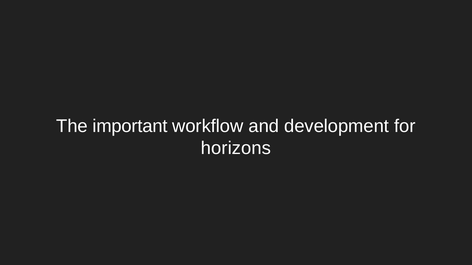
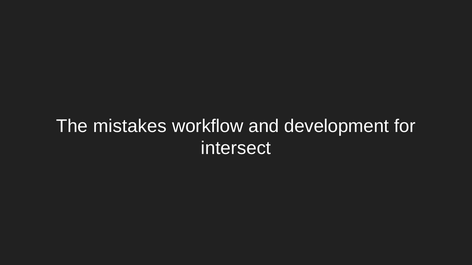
important: important -> mistakes (130, 126)
horizons: horizons -> intersect (236, 149)
